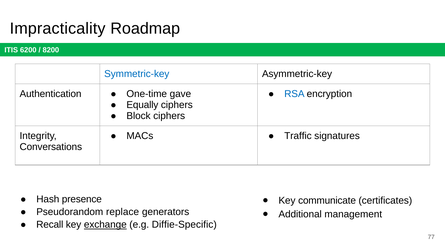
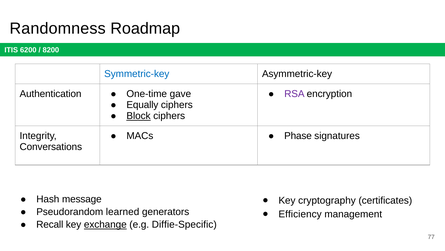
Impracticality: Impracticality -> Randomness (58, 28)
RSA colour: blue -> purple (294, 94)
Block underline: none -> present (139, 116)
Traffic: Traffic -> Phase (298, 136)
presence: presence -> message (82, 199)
communicate: communicate -> cryptography (327, 200)
replace: replace -> learned (123, 211)
Additional: Additional -> Efficiency (300, 214)
